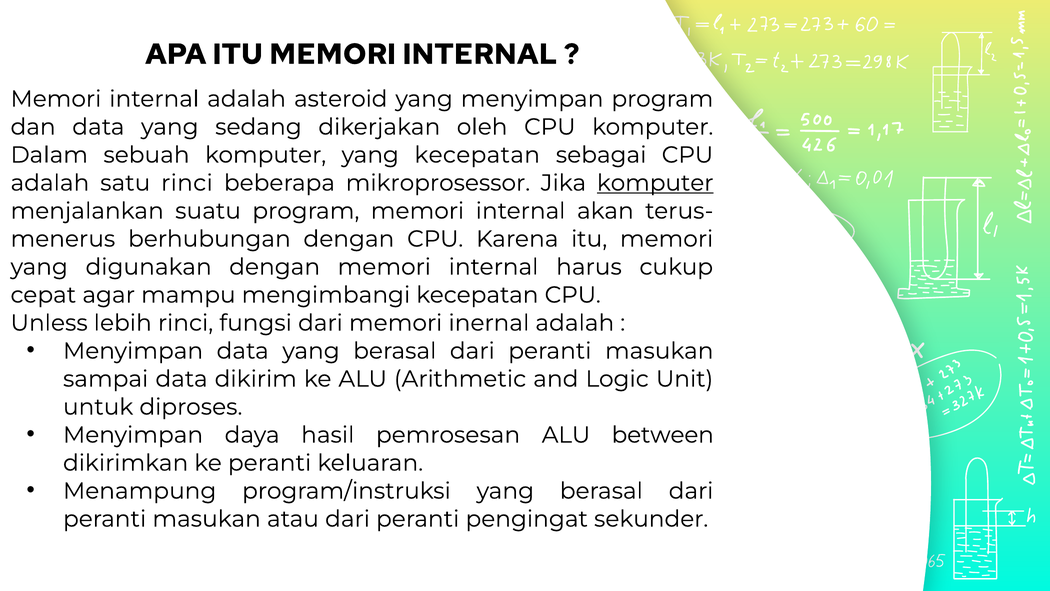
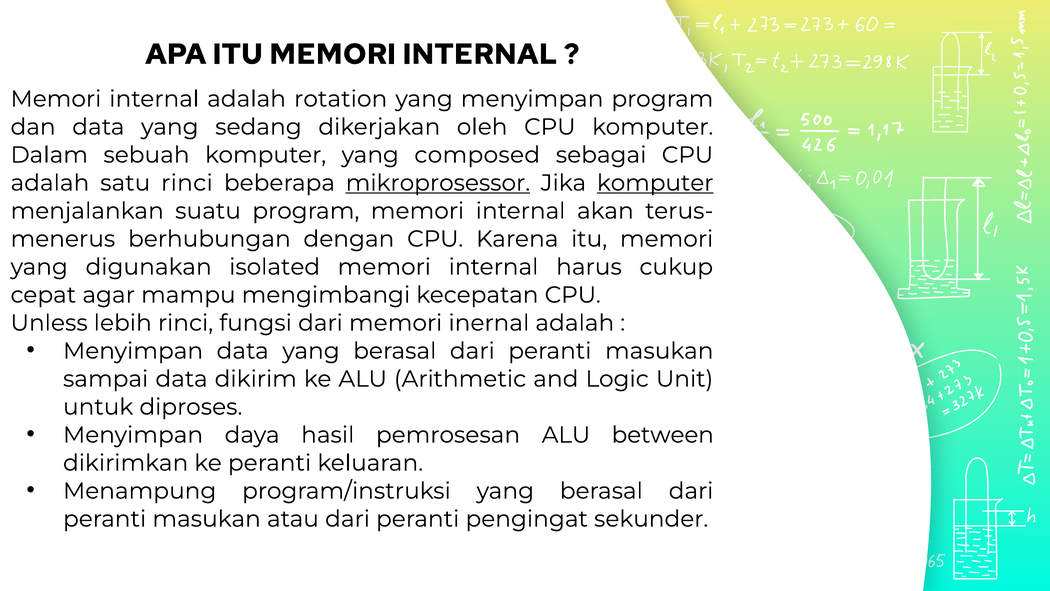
asteroid: asteroid -> rotation (341, 99)
yang kecepatan: kecepatan -> composed (477, 155)
mikroprosessor underline: none -> present (438, 183)
digunakan dengan: dengan -> isolated (275, 267)
